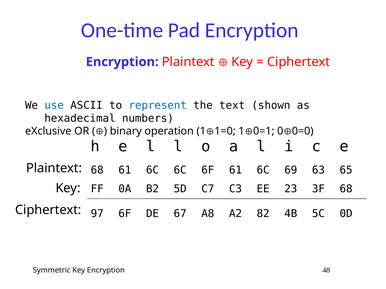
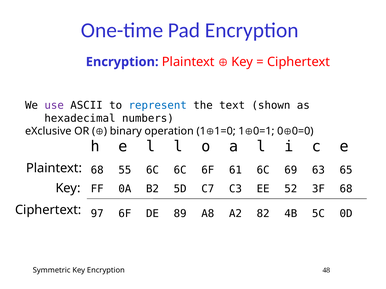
use colour: blue -> purple (54, 106)
68 61: 61 -> 55 (125, 170)
23: 23 -> 52 (291, 189)
67: 67 -> 89 (180, 214)
